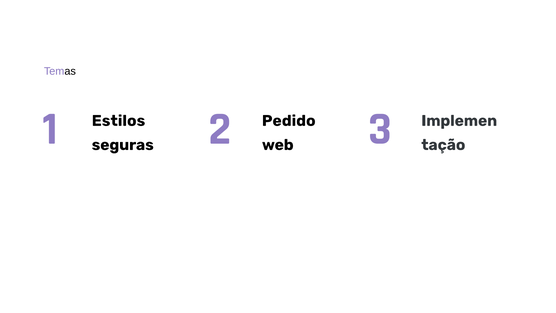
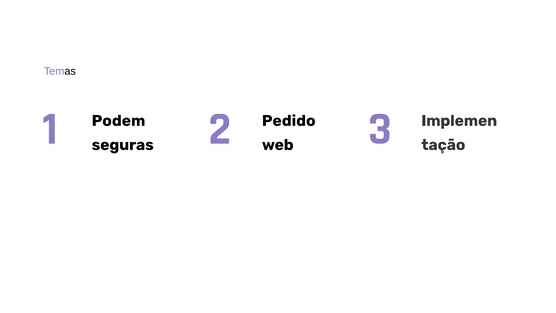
Estilos: Estilos -> Podem (119, 121)
